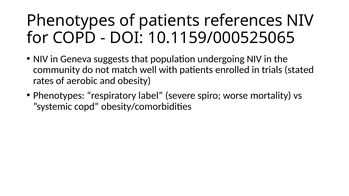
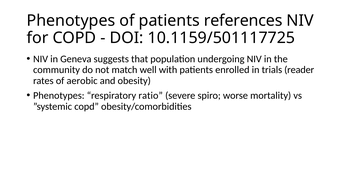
10.1159/000525065: 10.1159/000525065 -> 10.1159/501117725 (221, 38)
stated: stated -> reader (299, 70)
label: label -> ratio (151, 96)
